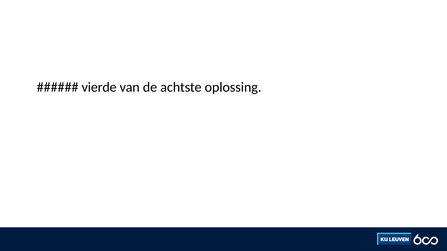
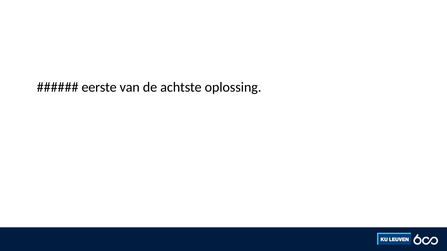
vierde: vierde -> eerste (99, 87)
